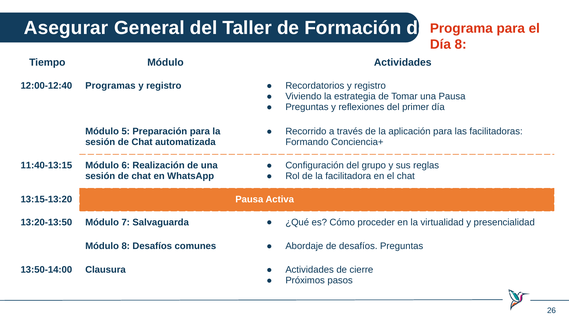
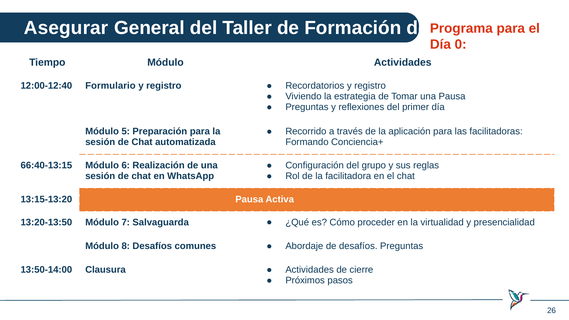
Día 8: 8 -> 0 (461, 44)
Programas: Programas -> Formulario (110, 86)
11:40-13:15: 11:40-13:15 -> 66:40-13:15 (46, 165)
